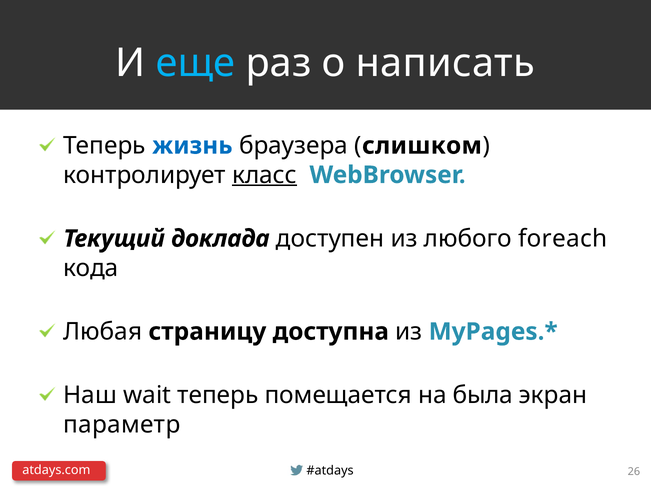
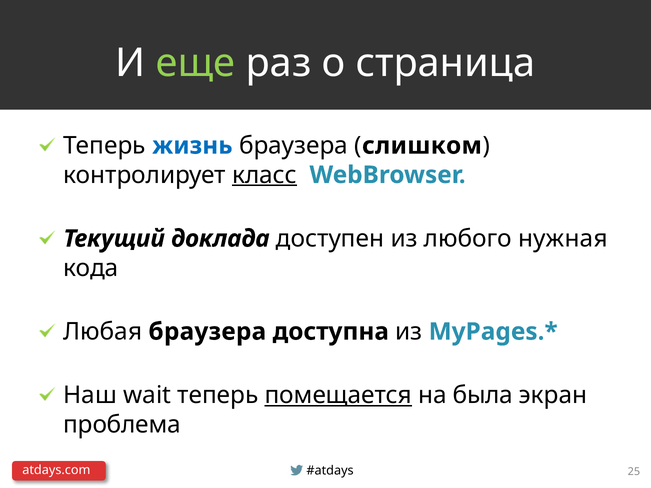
еще colour: light blue -> light green (196, 63)
написать: написать -> страница (446, 63)
foreach: foreach -> нужная (563, 239)
Любая страницу: страницу -> браузера (207, 332)
помещается underline: none -> present (338, 396)
параметр: параметр -> проблема (122, 425)
26: 26 -> 25 (634, 472)
